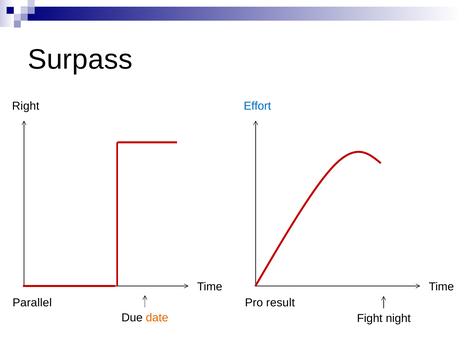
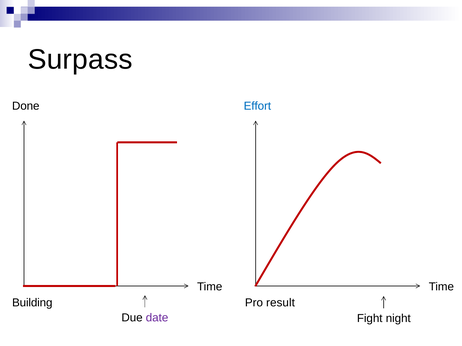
Right: Right -> Done (26, 106)
Parallel: Parallel -> Building (32, 303)
date colour: orange -> purple (157, 318)
